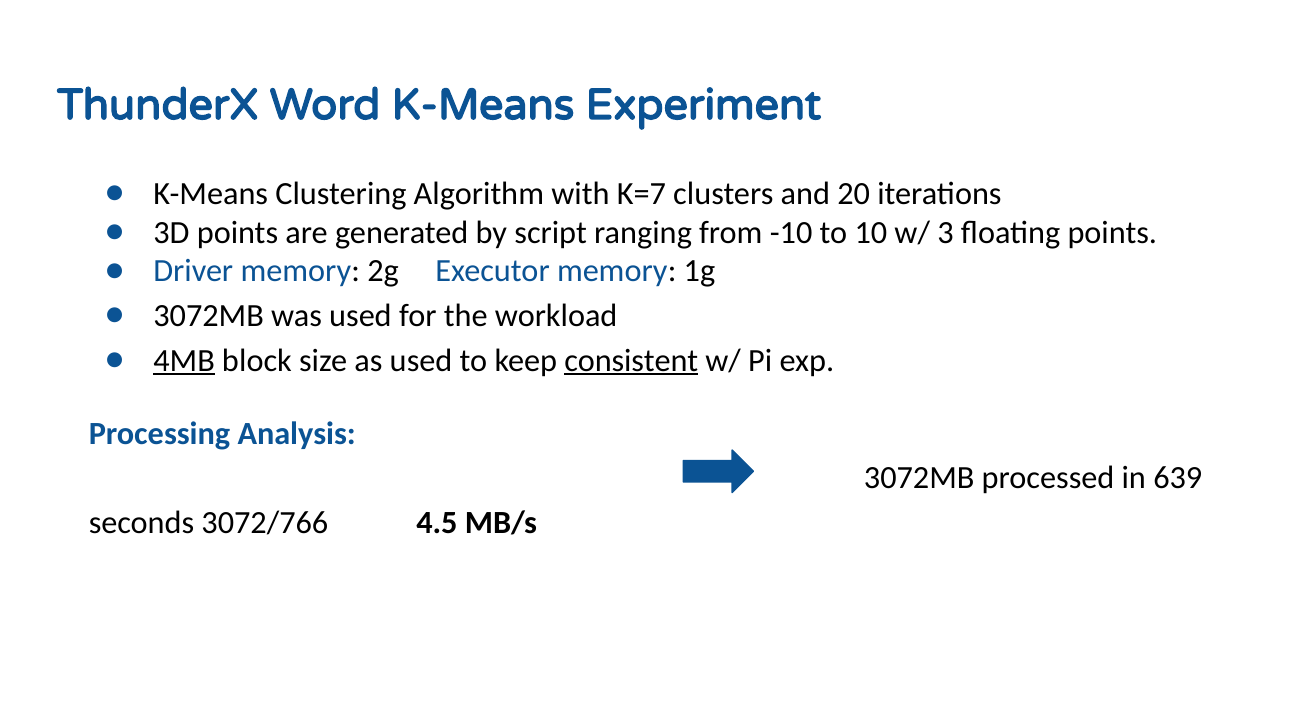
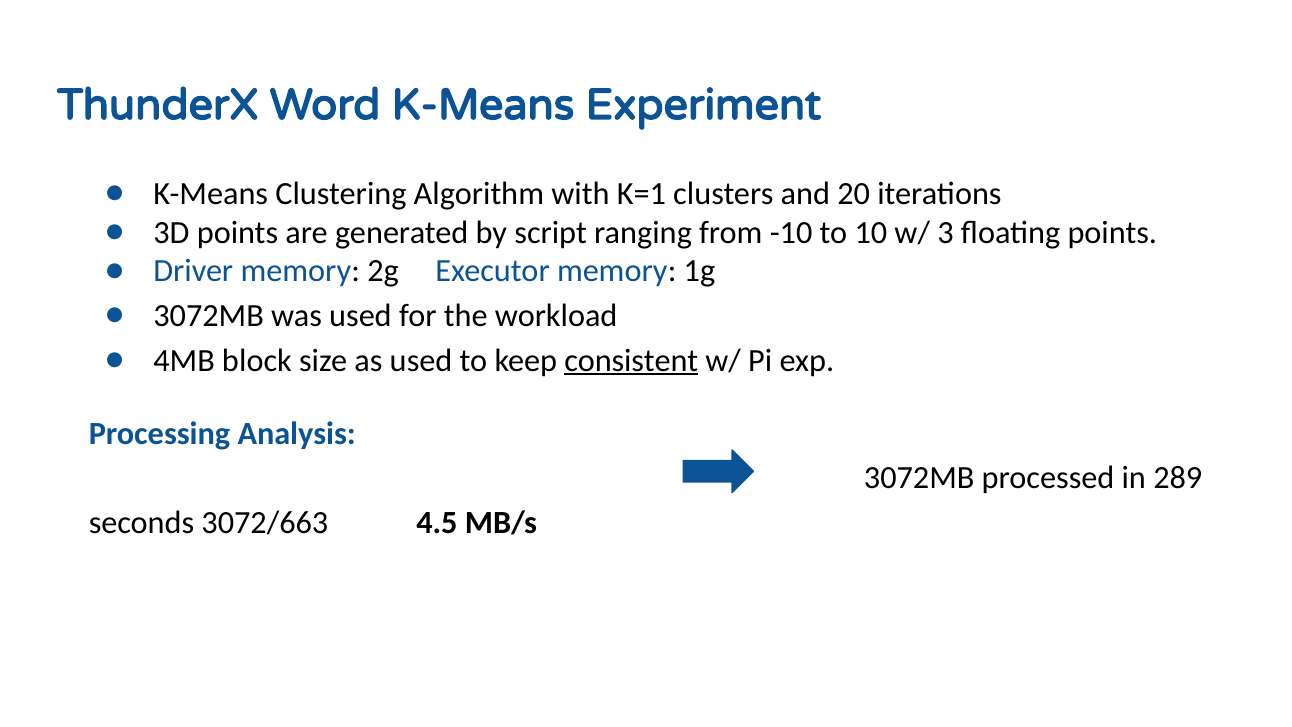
K=7: K=7 -> K=1 (641, 194)
4MB underline: present -> none (184, 360)
639: 639 -> 289 (1178, 478)
3072/766: 3072/766 -> 3072/663 (265, 523)
